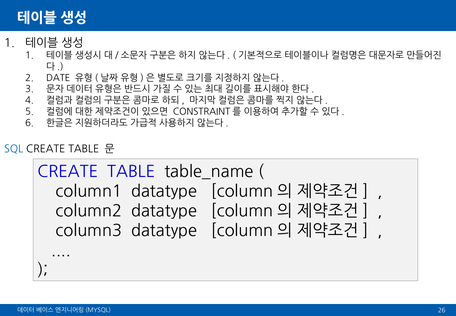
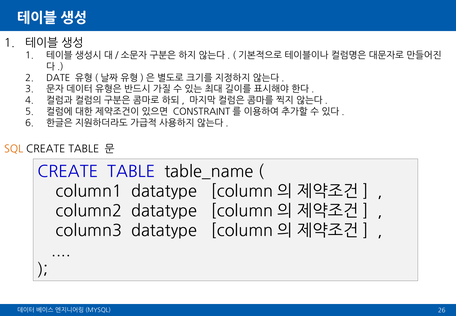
SQL colour: blue -> orange (14, 149)
